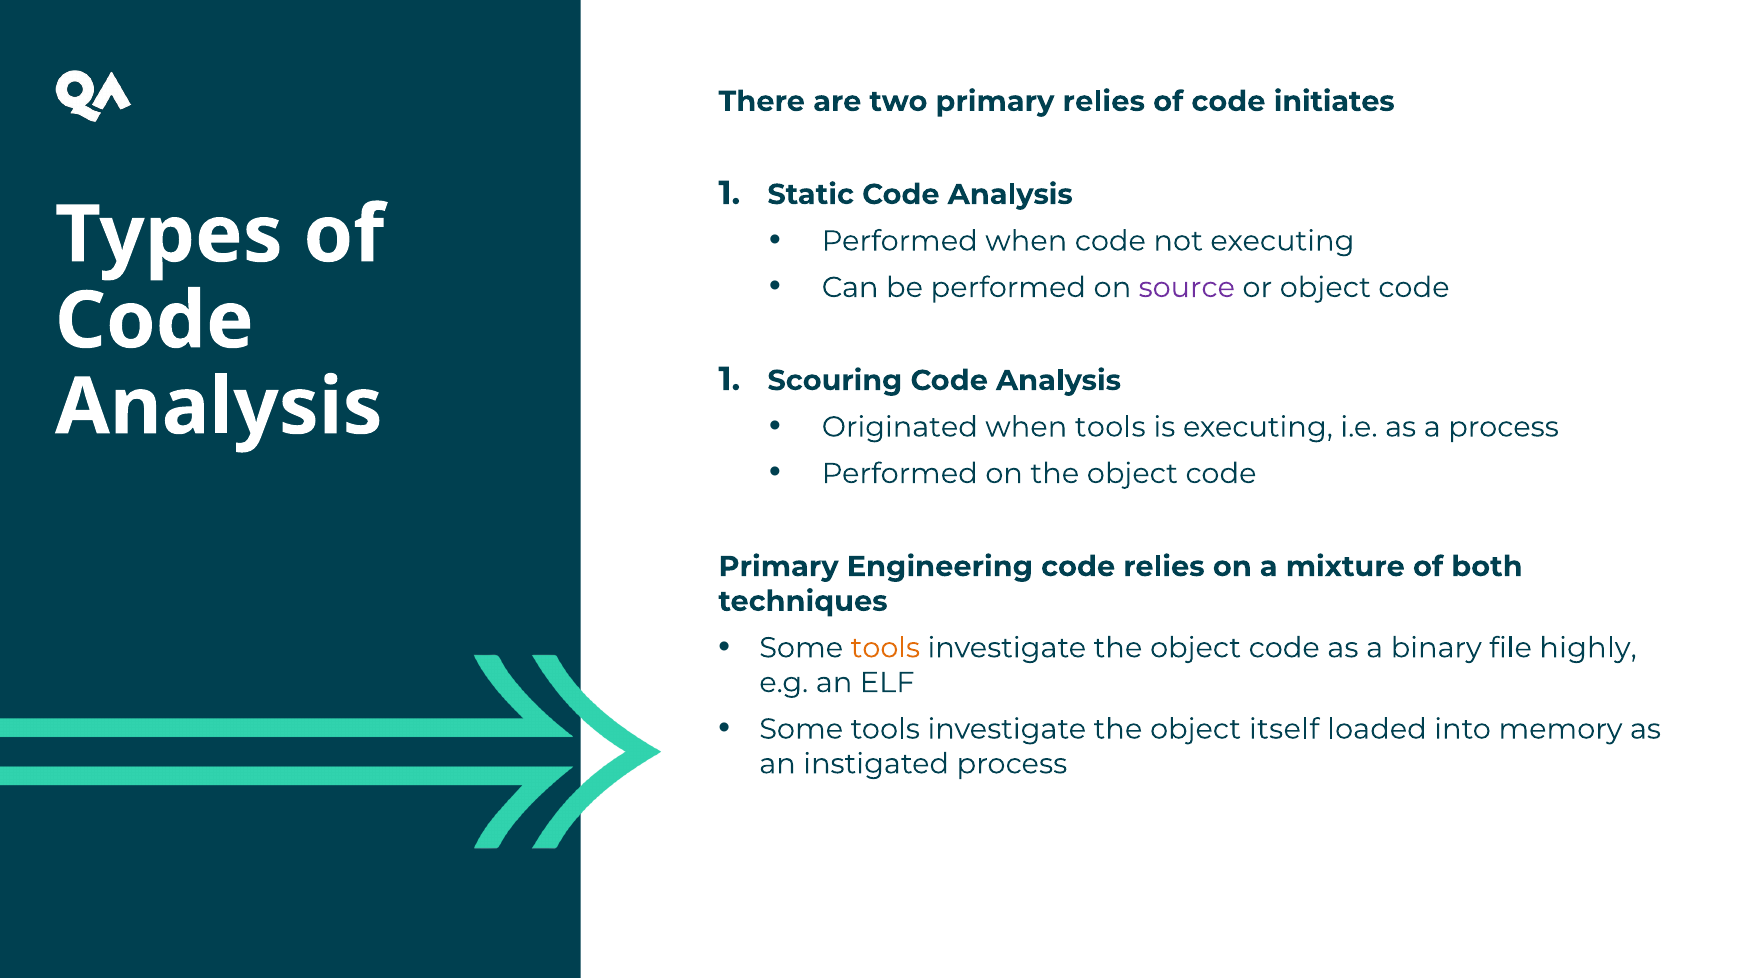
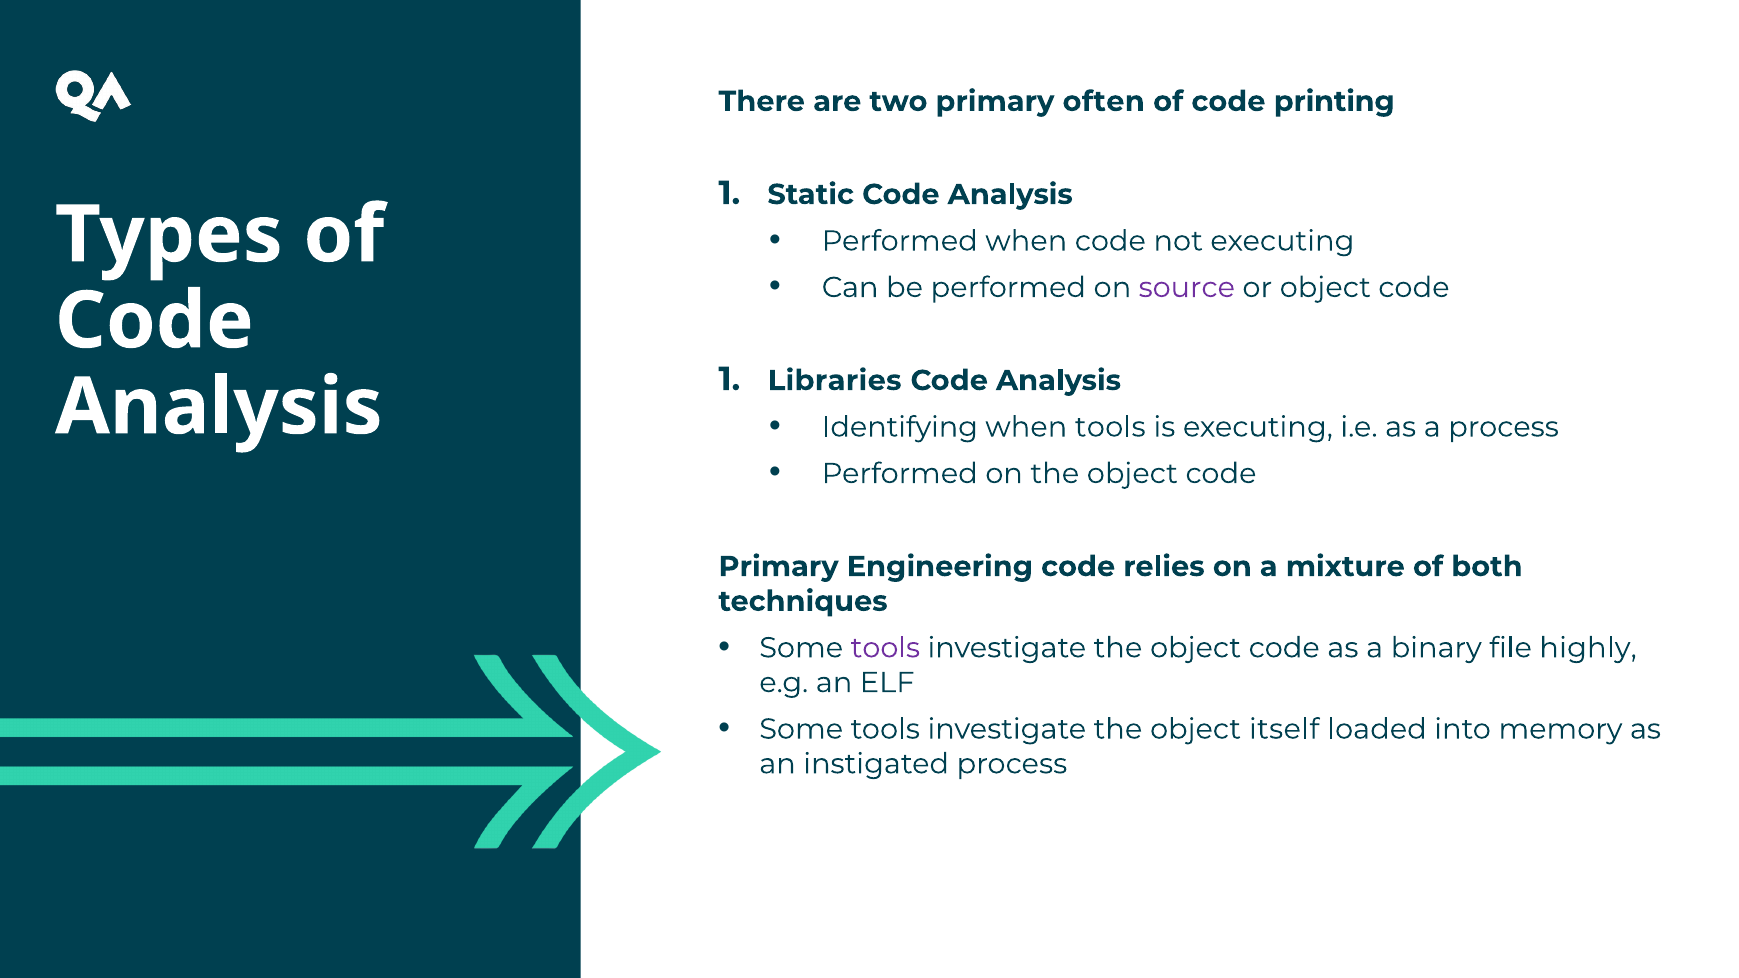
primary relies: relies -> often (1104, 101)
initiates: initiates -> printing (1334, 101)
Scouring: Scouring -> Libraries (835, 381)
Originated: Originated -> Identifying (900, 427)
tools colour: orange -> purple (885, 648)
